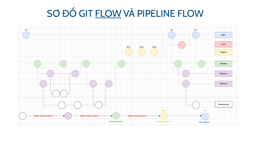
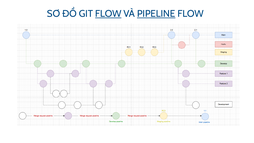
PIPELINE underline: none -> present (156, 14)
